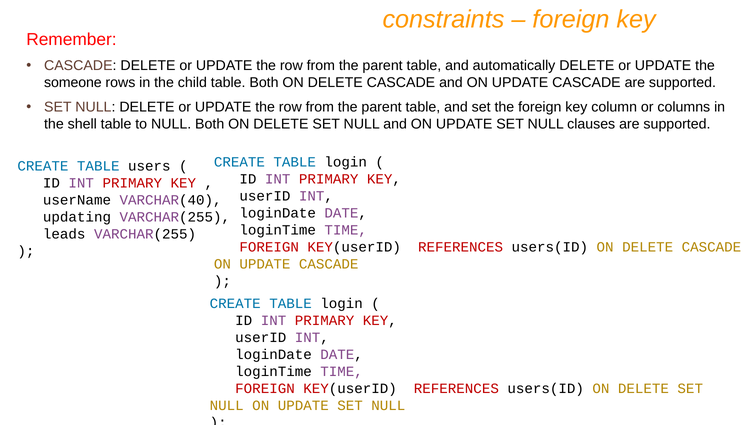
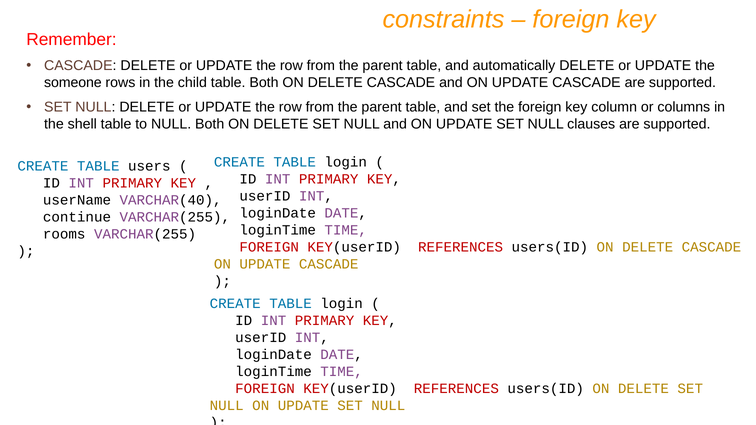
updating: updating -> continue (77, 217)
leads: leads -> rooms (64, 234)
